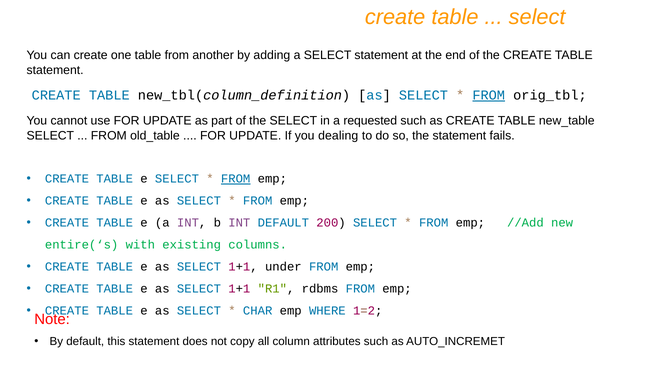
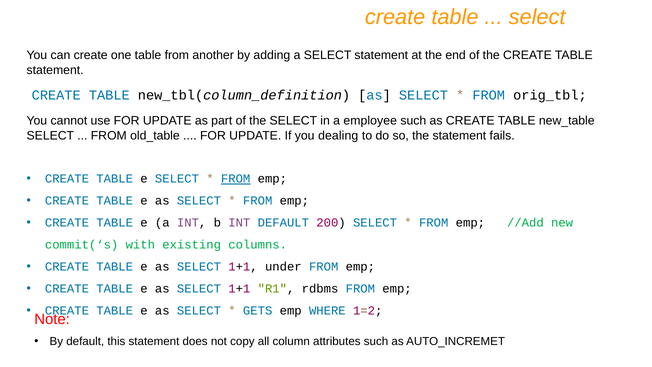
FROM underline: present -> none (489, 95)
requested: requested -> employee (370, 121)
entire(‘s: entire(‘s -> commit(‘s (82, 245)
CHAR: CHAR -> GETS (258, 311)
